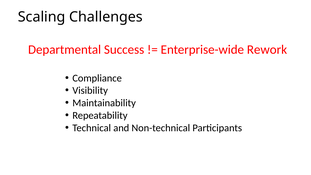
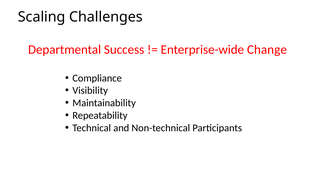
Rework: Rework -> Change (267, 50)
